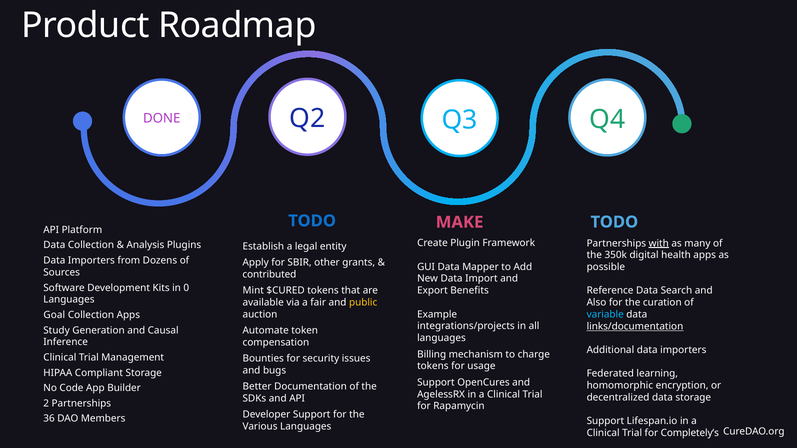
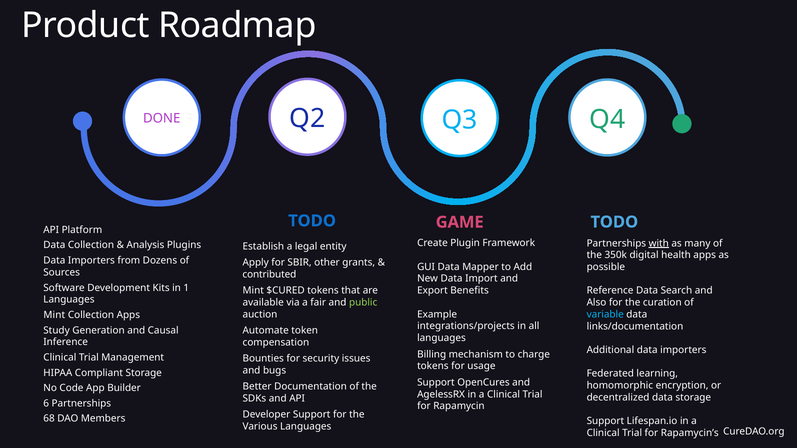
MAKE: MAKE -> GAME (460, 222)
0: 0 -> 1 (186, 288)
public colour: yellow -> light green (363, 303)
Goal: Goal -> Mint (54, 315)
links/documentation underline: present -> none (635, 327)
2: 2 -> 6 (46, 404)
36: 36 -> 68 (49, 419)
Completely’s: Completely’s -> Rapamycin’s (690, 433)
